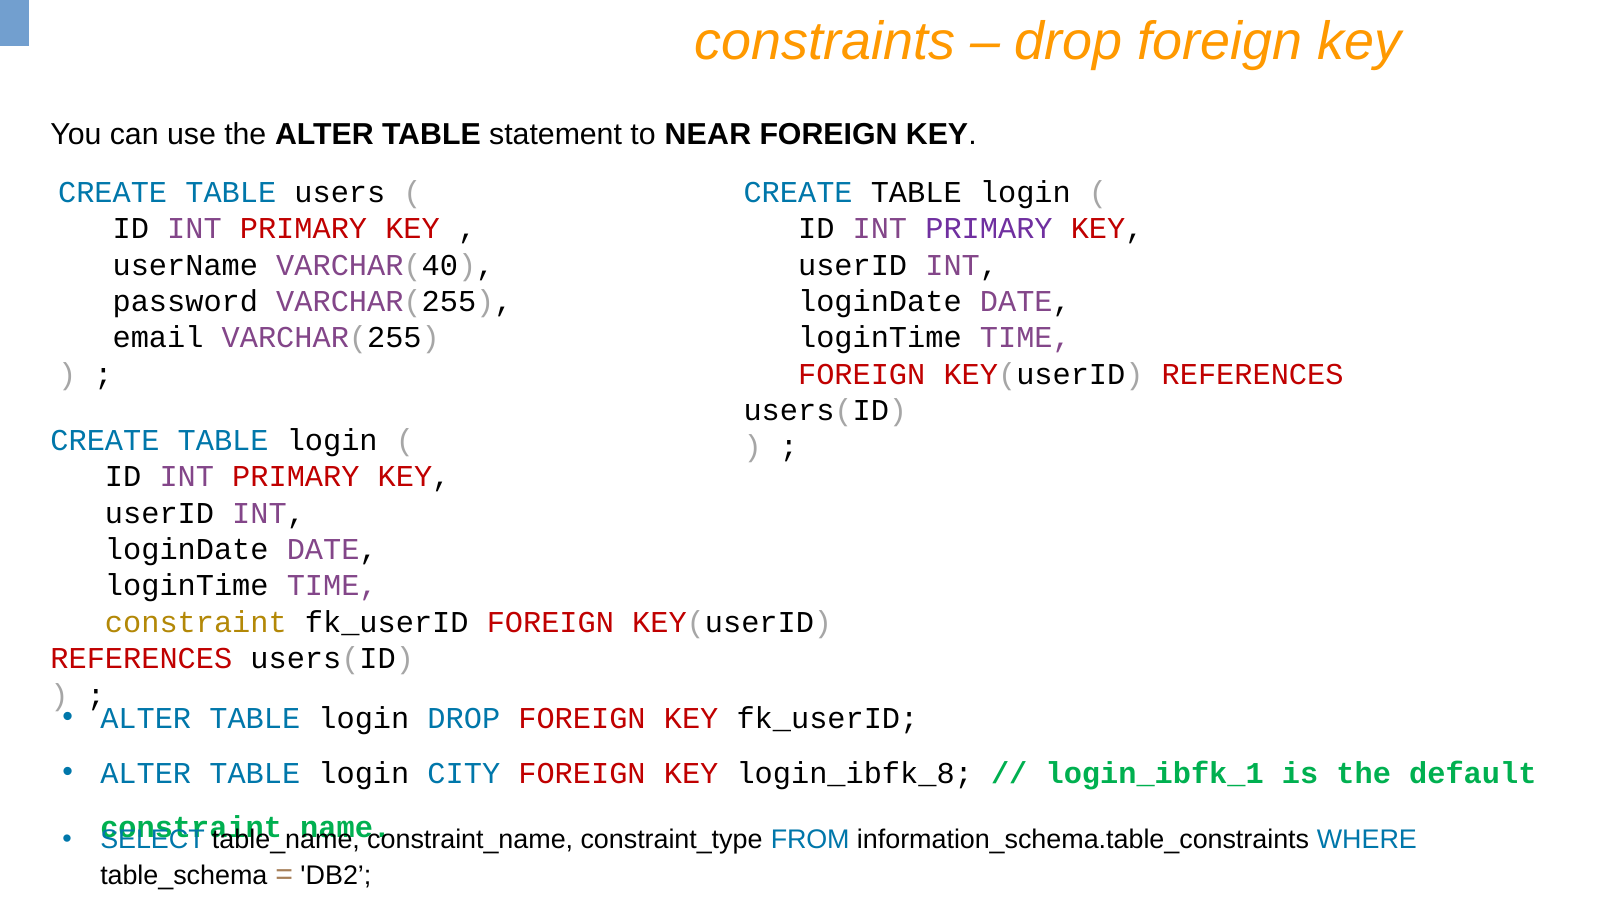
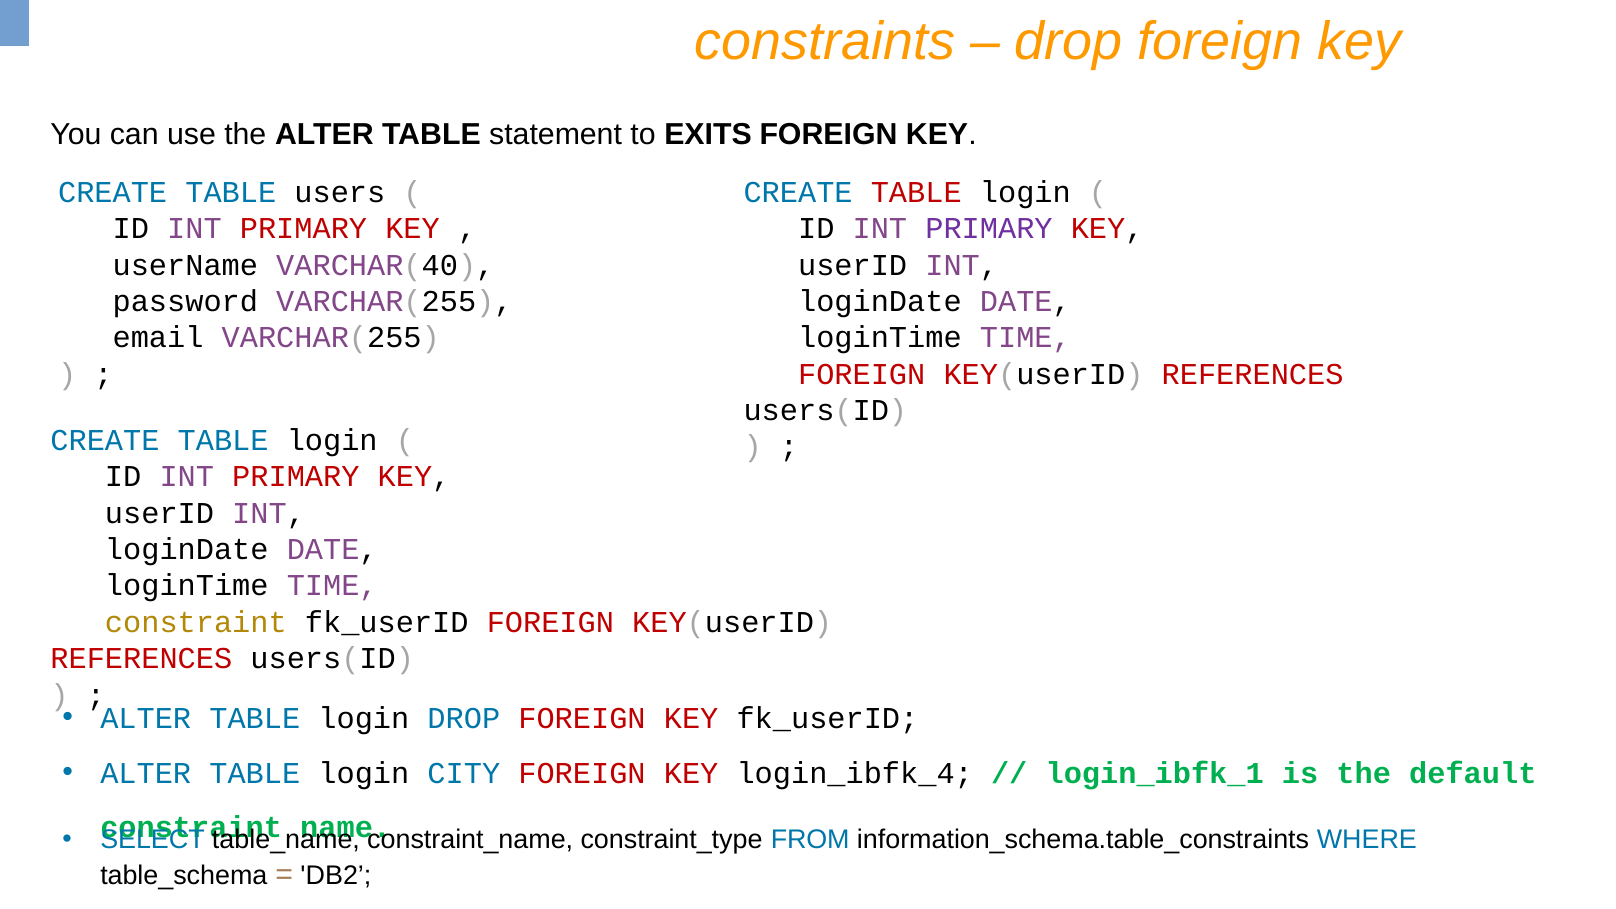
NEAR: NEAR -> EXITS (708, 135)
TABLE colour: black -> red (916, 192)
login_ibfk_8: login_ibfk_8 -> login_ibfk_4 (855, 773)
